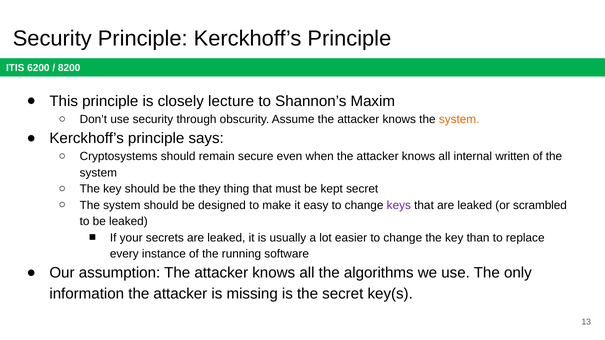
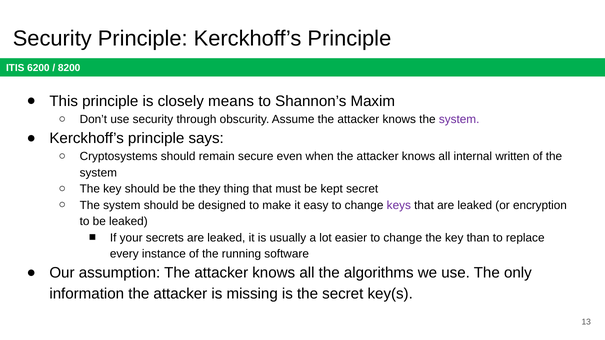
lecture: lecture -> means (231, 101)
system colour: orange -> purple (459, 119)
scrambled: scrambled -> encryption (540, 205)
